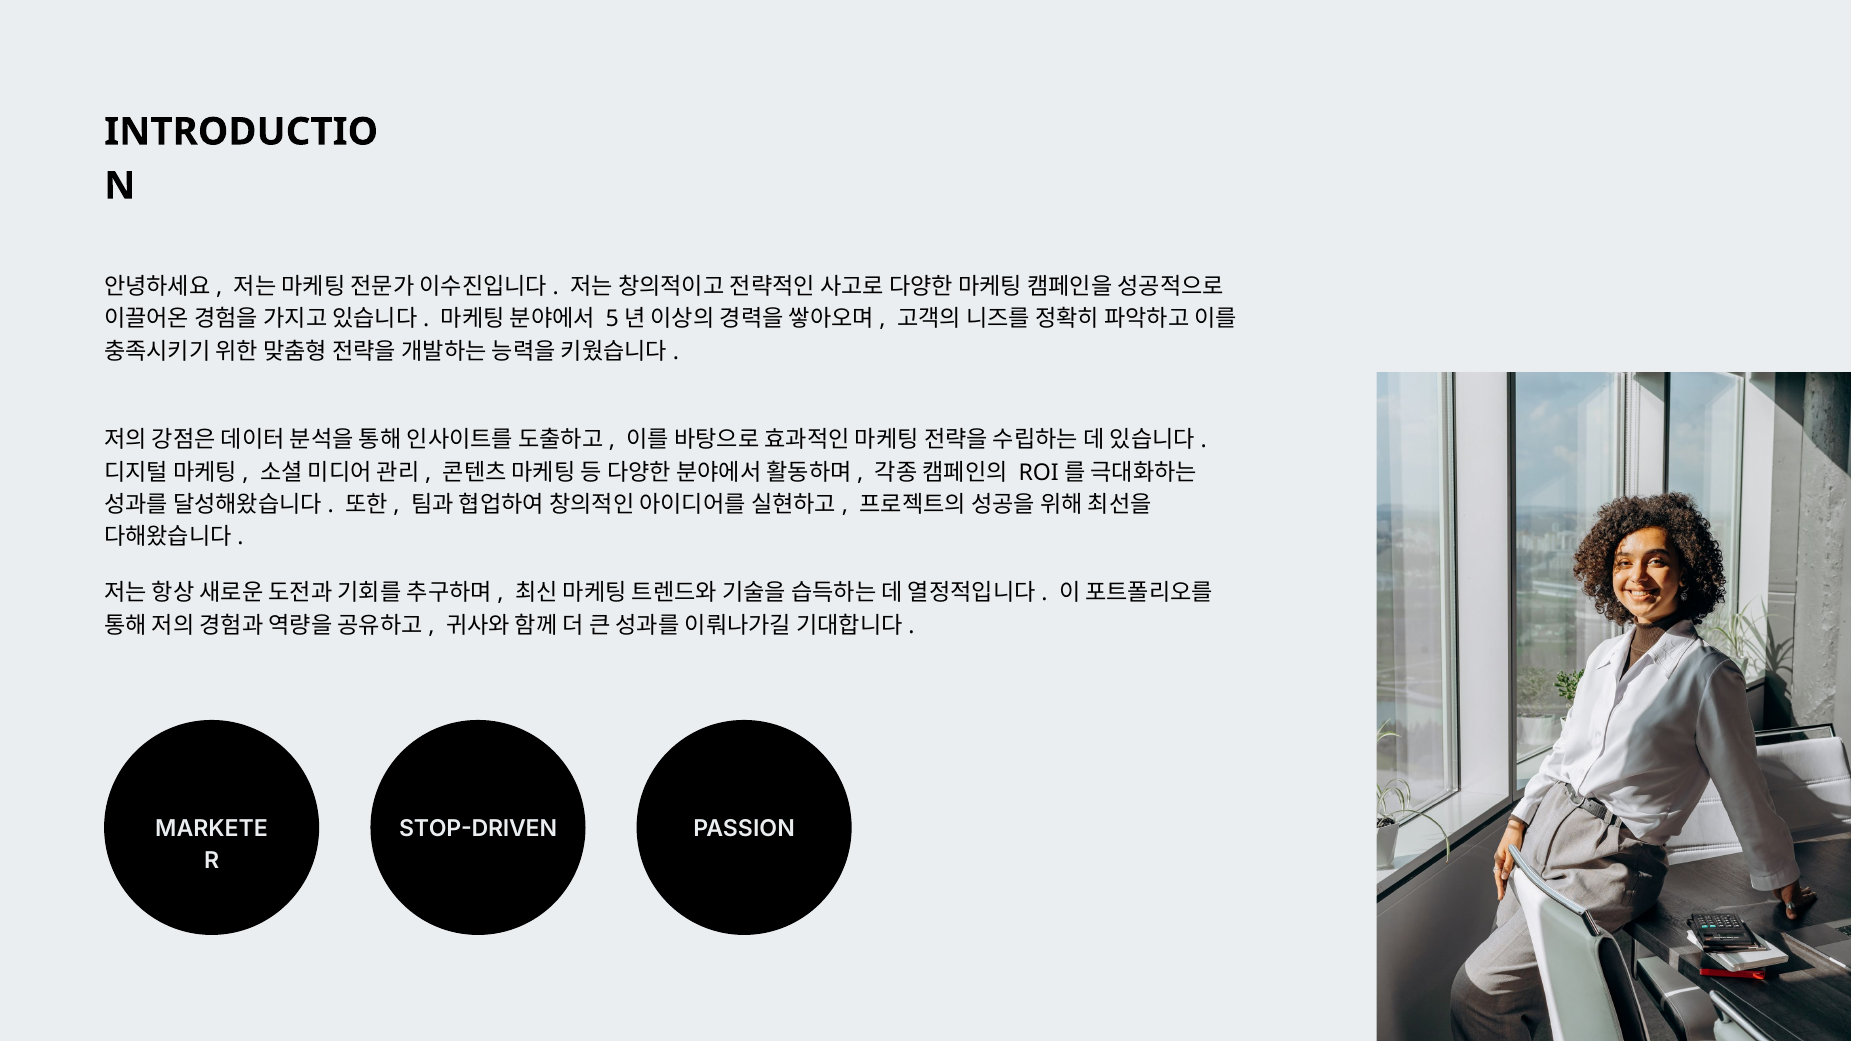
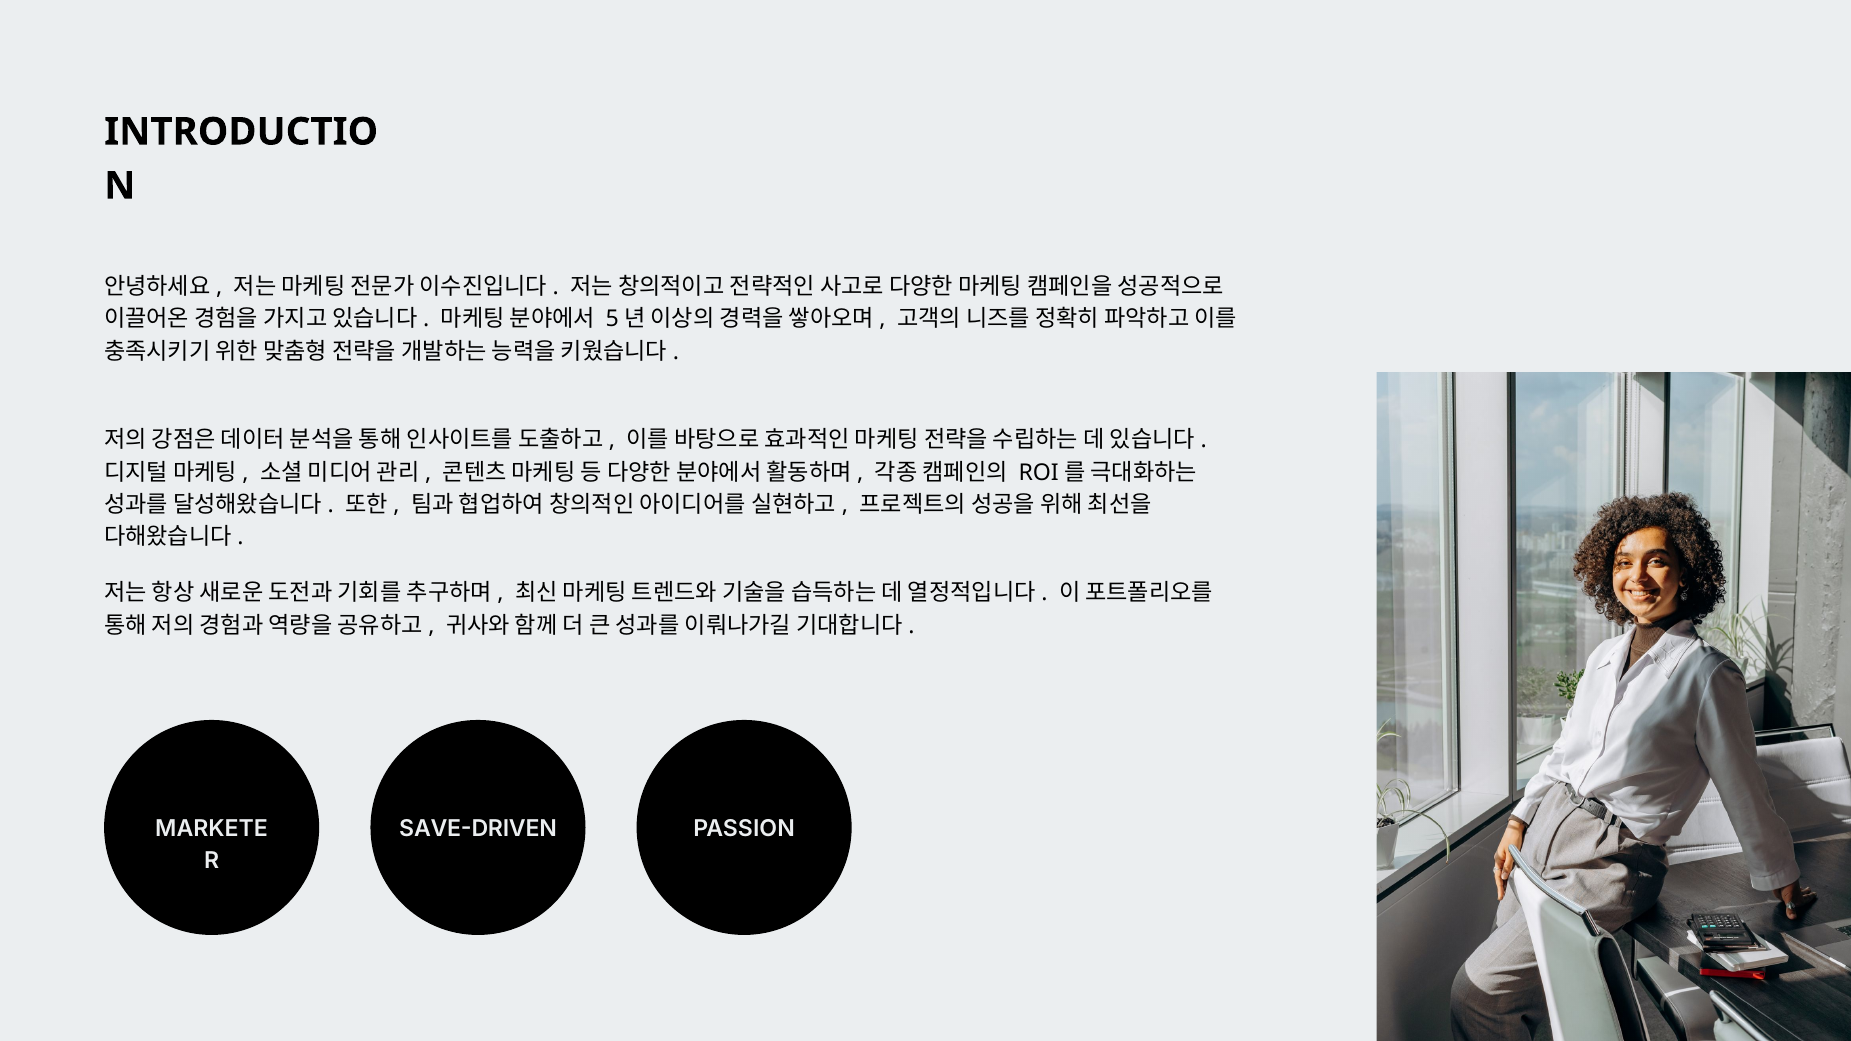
STOP-DRIVEN: STOP-DRIVEN -> SAVE-DRIVEN (478, 829)
